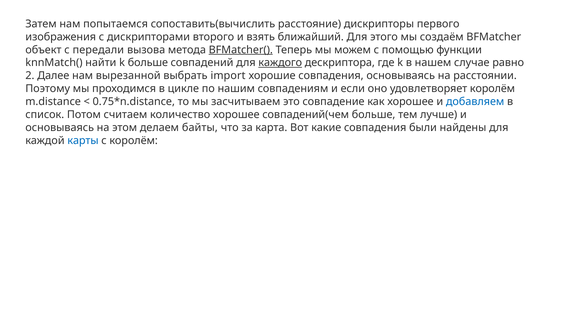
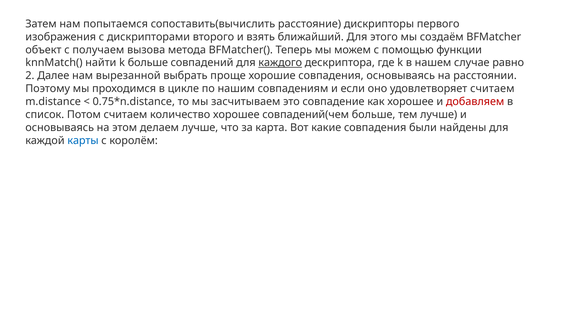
передали: передали -> получаем (98, 50)
BFMatcher( underline: present -> none (241, 50)
import: import -> проще (228, 76)
удовлетворяет королём: королём -> считаем (492, 89)
добавляем colour: blue -> red (475, 102)
делаем байты: байты -> лучше (200, 128)
